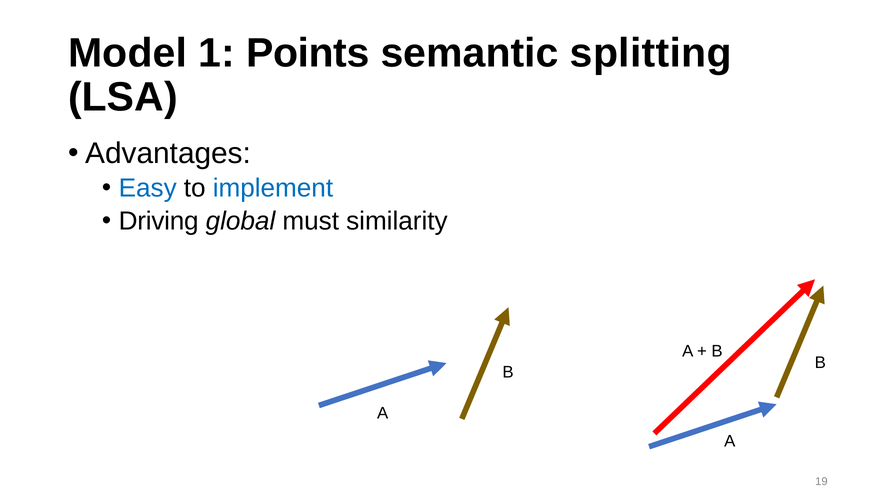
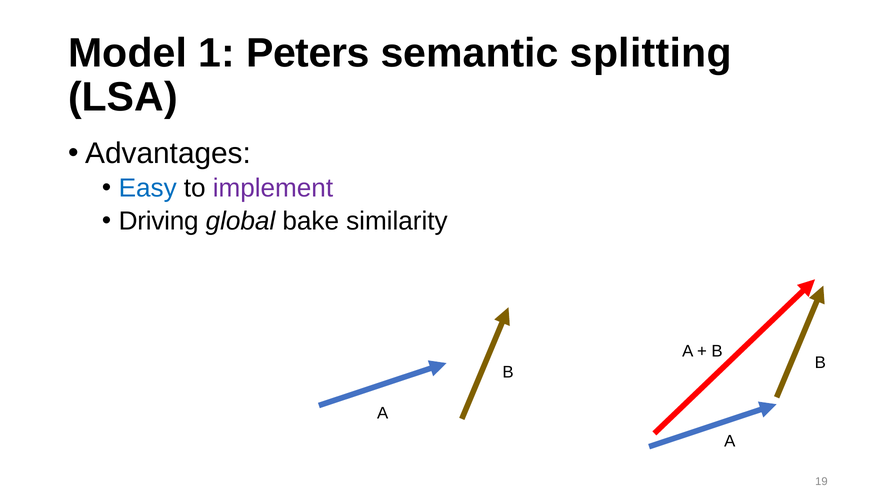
Points: Points -> Peters (308, 53)
implement colour: blue -> purple (273, 188)
must: must -> bake (311, 221)
